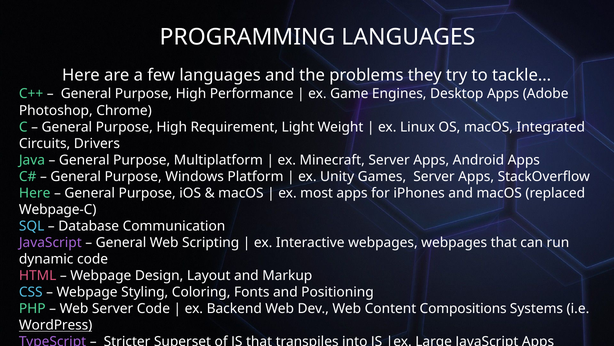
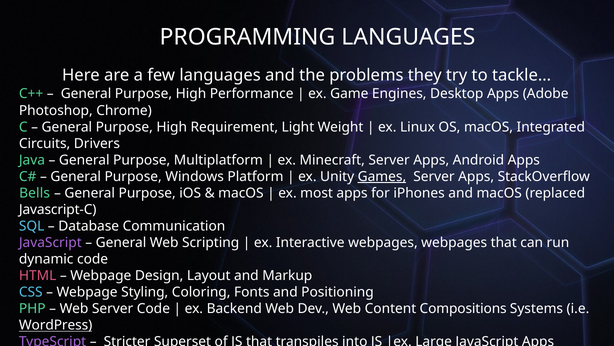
Games underline: none -> present (382, 176)
Here: Here -> Bells (35, 193)
Webpage-C: Webpage-C -> Javascript-C (58, 209)
